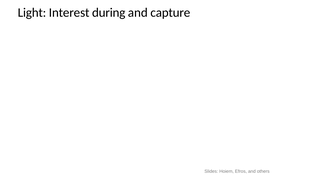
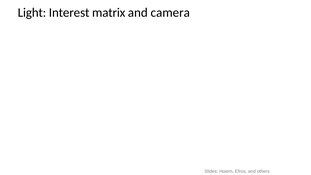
during: during -> matrix (109, 13)
capture: capture -> camera (170, 13)
